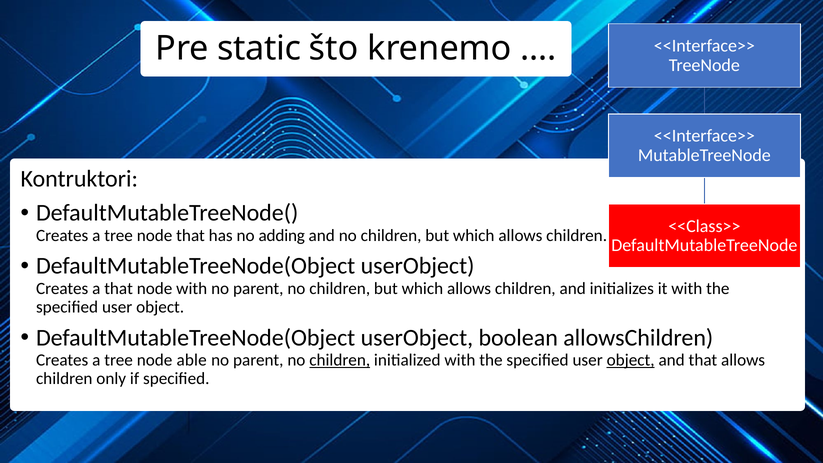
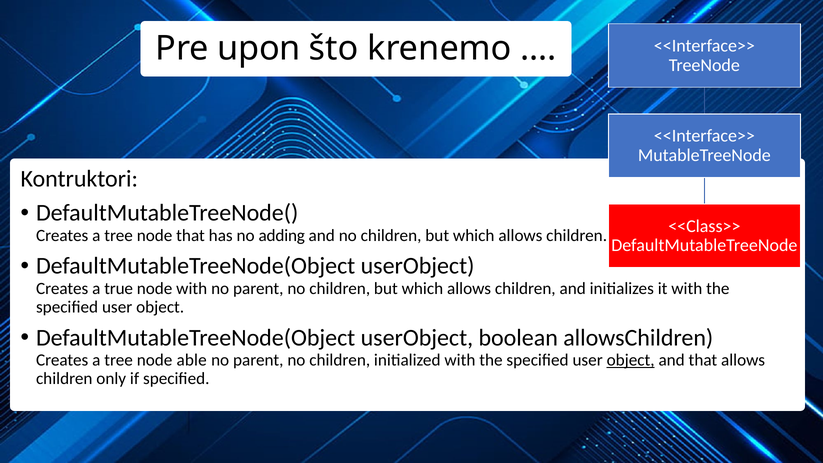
static: static -> upon (259, 48)
a that: that -> true (119, 288)
children underline: present -> none (340, 360)
